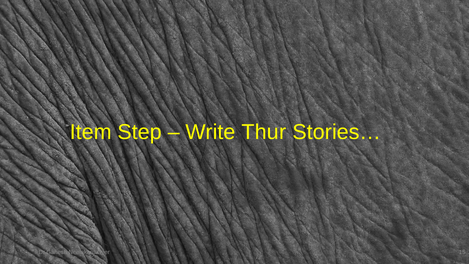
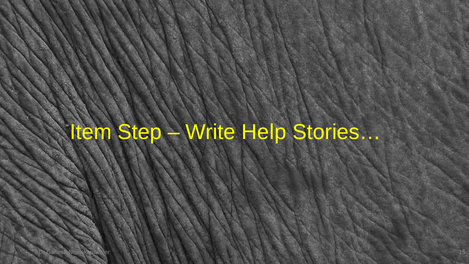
Thur: Thur -> Help (264, 132)
